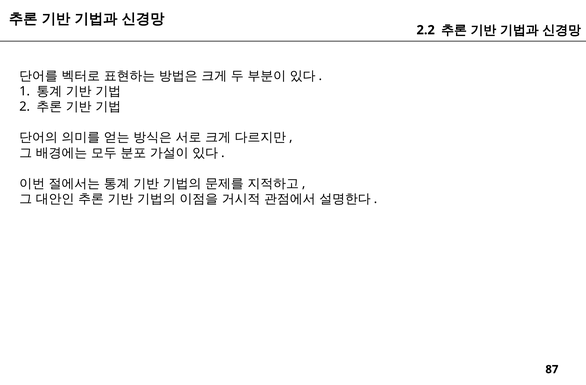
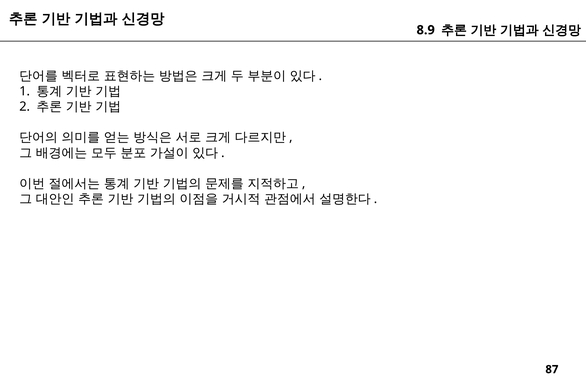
2.2: 2.2 -> 8.9 (426, 30)
